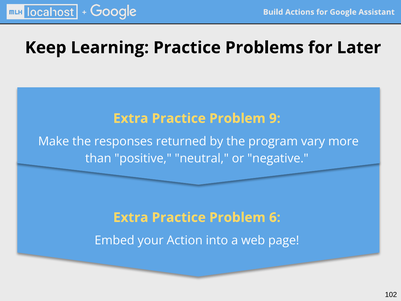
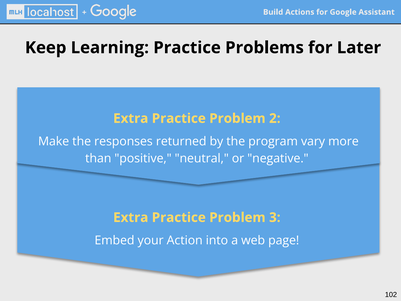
9: 9 -> 2 (275, 118)
6: 6 -> 3 (275, 217)
